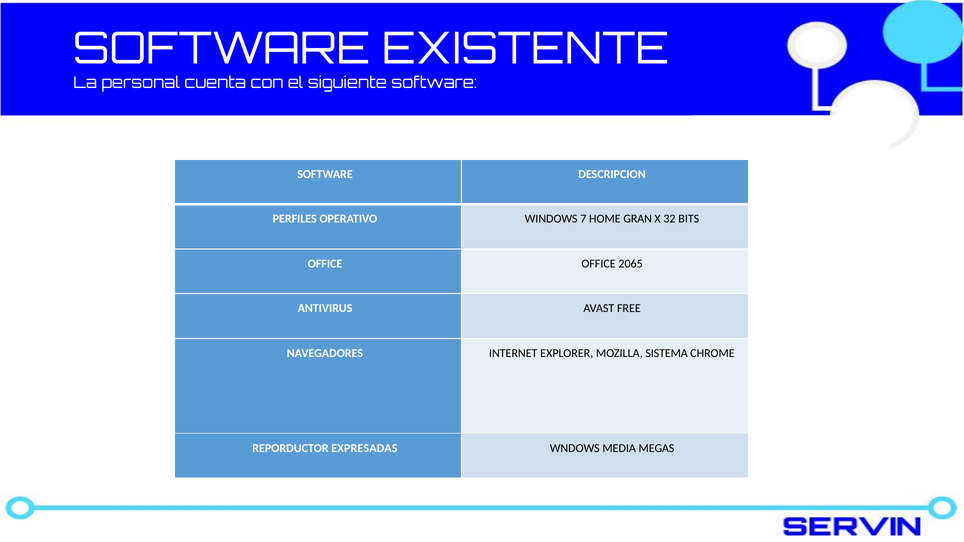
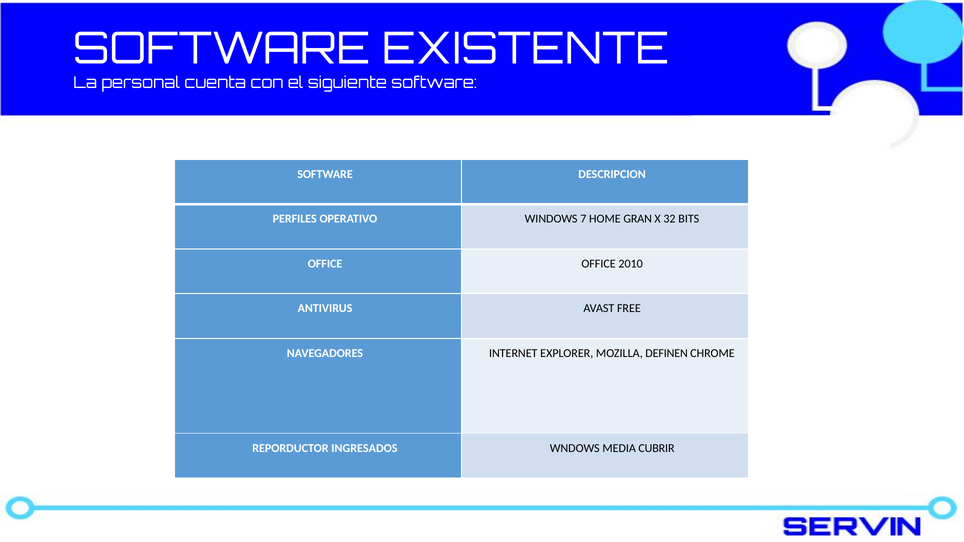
2065: 2065 -> 2010 (631, 264)
SISTEMA: SISTEMA -> DEFINEN (667, 353)
EXPRESADAS: EXPRESADAS -> INGRESADOS (364, 448)
MEGAS: MEGAS -> CUBRIR (656, 448)
